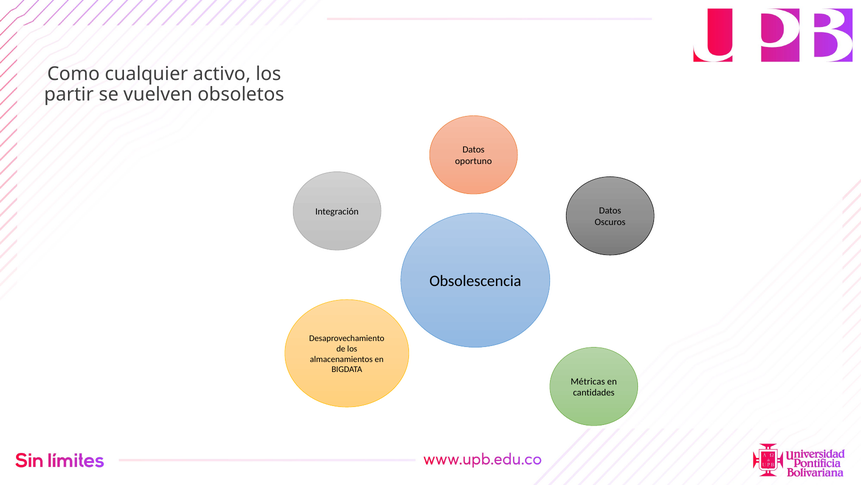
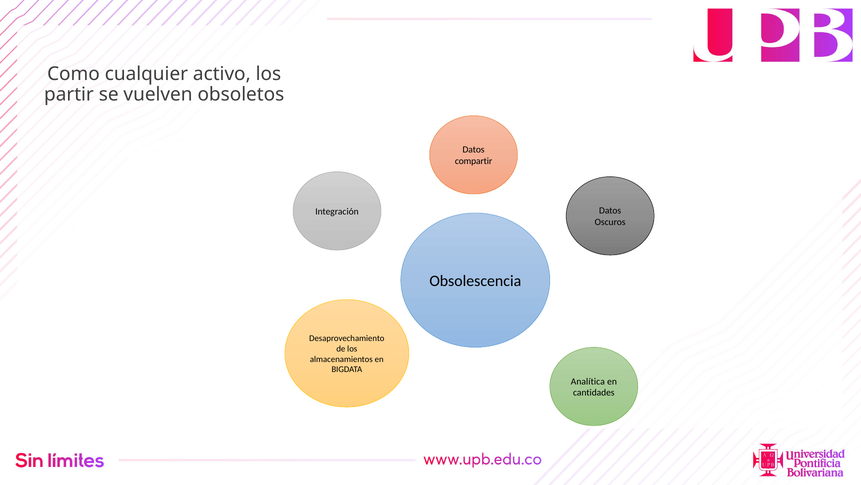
oportuno: oportuno -> compartir (474, 161)
Métricas: Métricas -> Analítica (588, 381)
